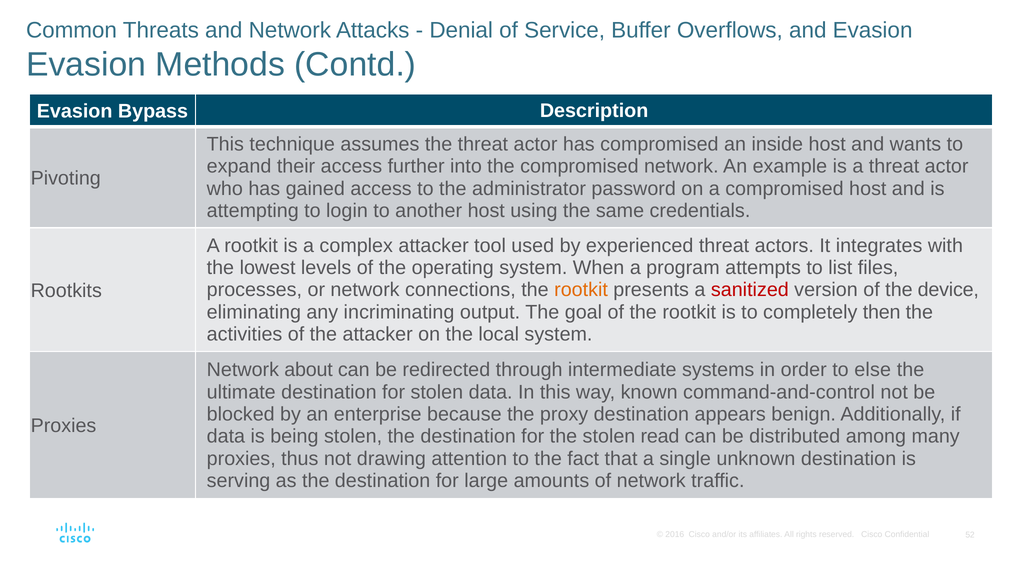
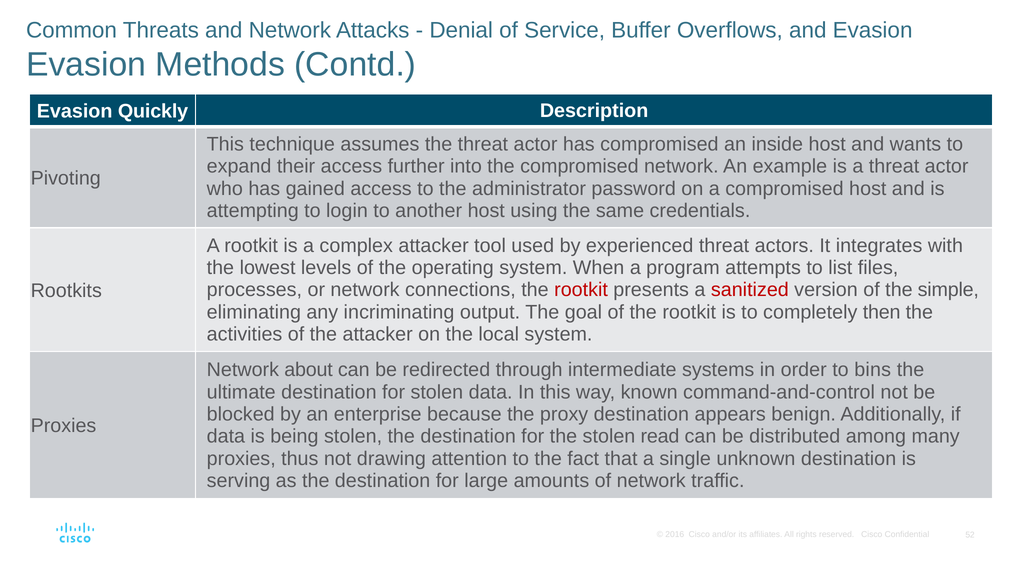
Bypass: Bypass -> Quickly (153, 111)
rootkit colour: orange -> red (581, 290)
device: device -> simple (948, 290)
else: else -> bins (873, 370)
